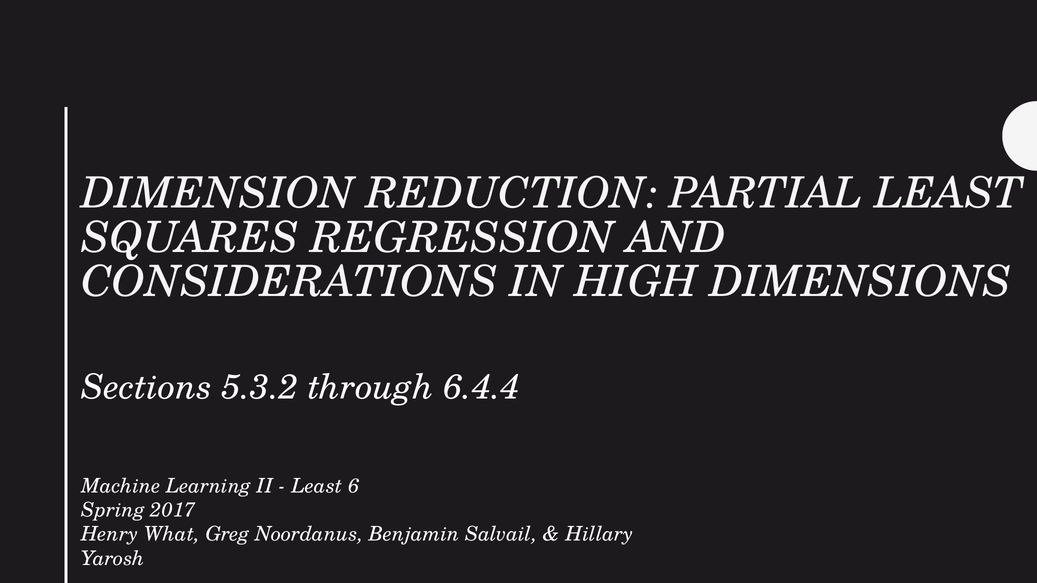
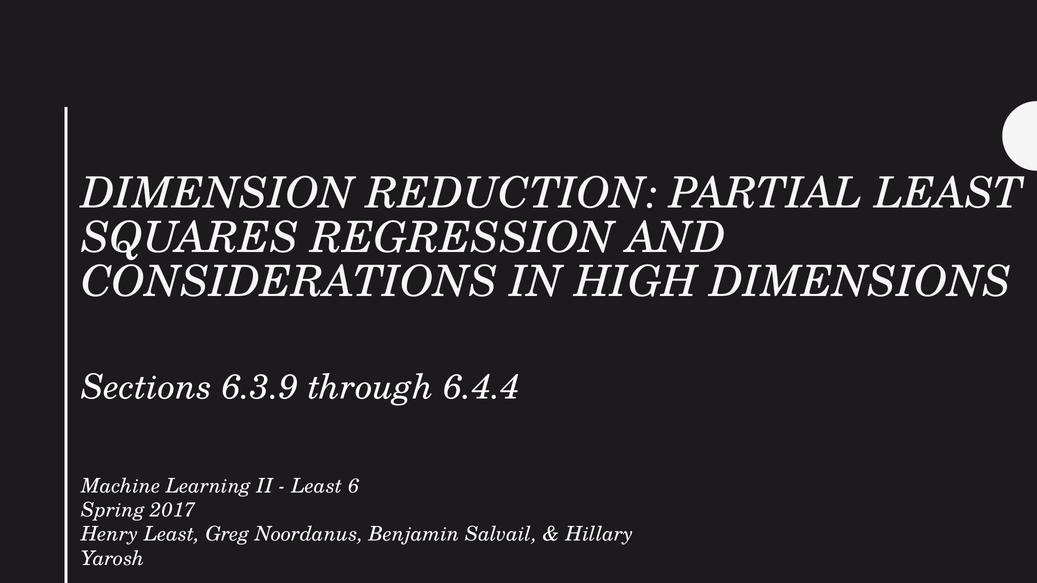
5.3.2: 5.3.2 -> 6.3.9 (260, 388)
Henry What: What -> Least (172, 535)
